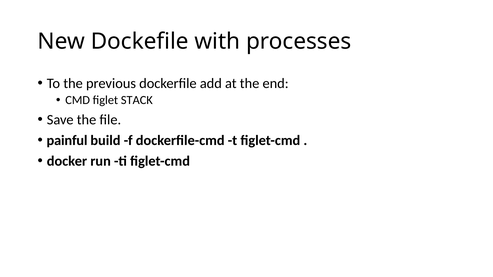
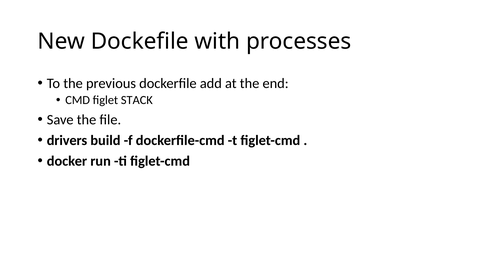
painful: painful -> drivers (67, 141)
